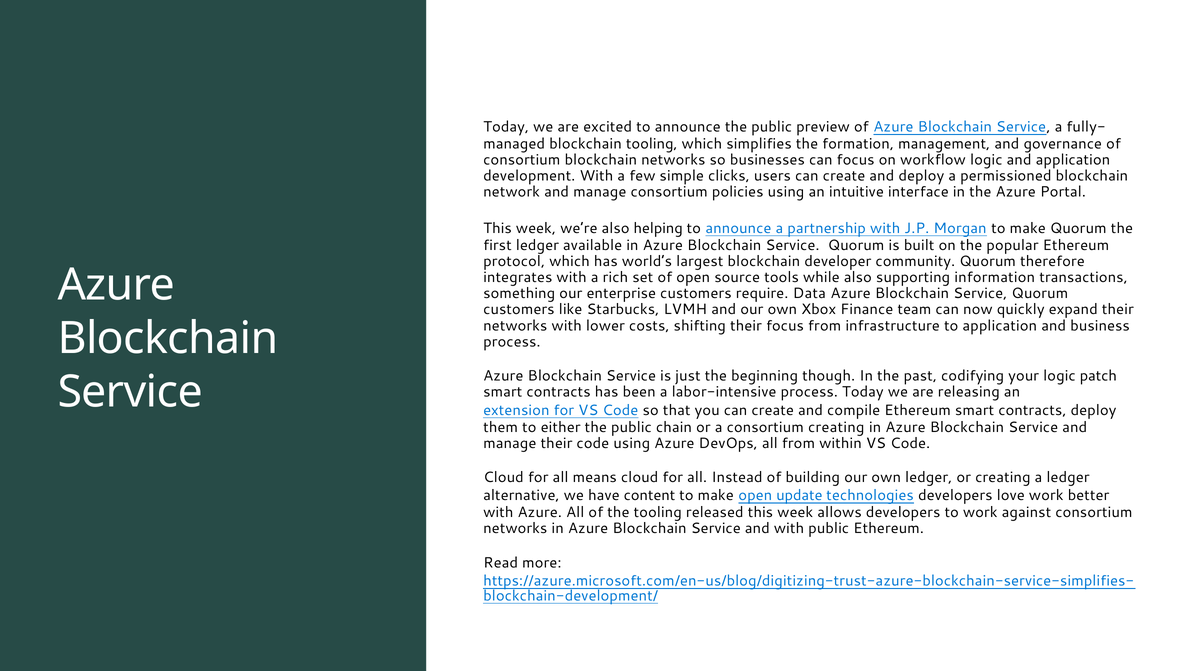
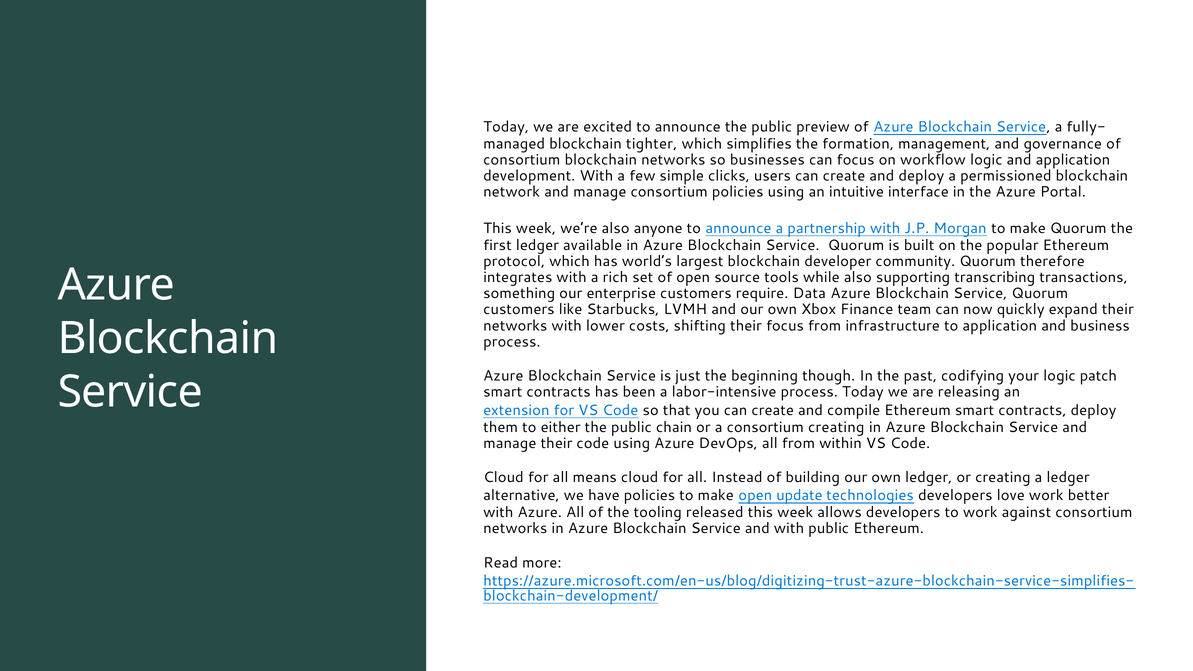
blockchain tooling: tooling -> tighter (652, 144)
helping: helping -> anyone (658, 228)
information: information -> transcribing (995, 277)
have content: content -> policies (649, 496)
